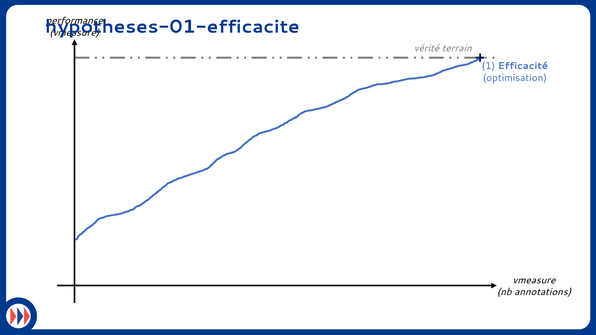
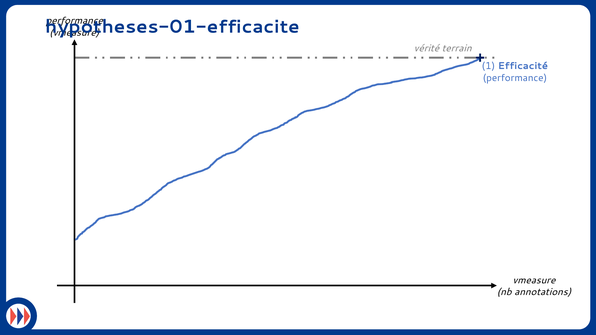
optimisation: optimisation -> performance (515, 78)
